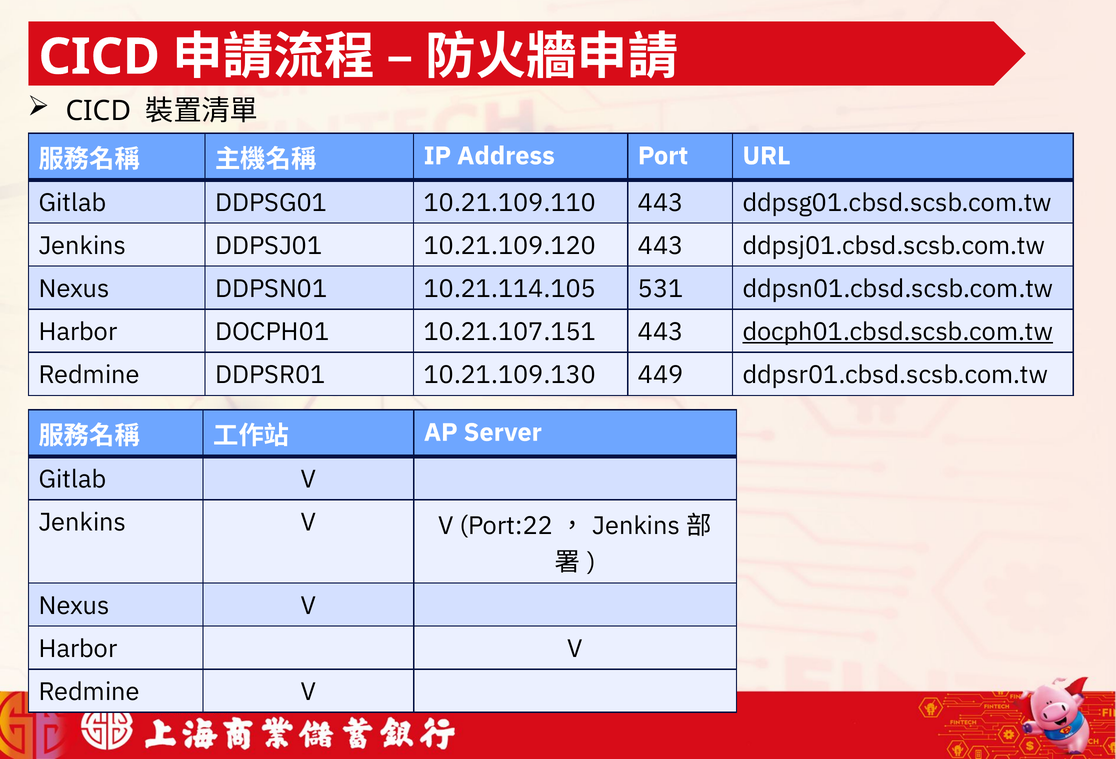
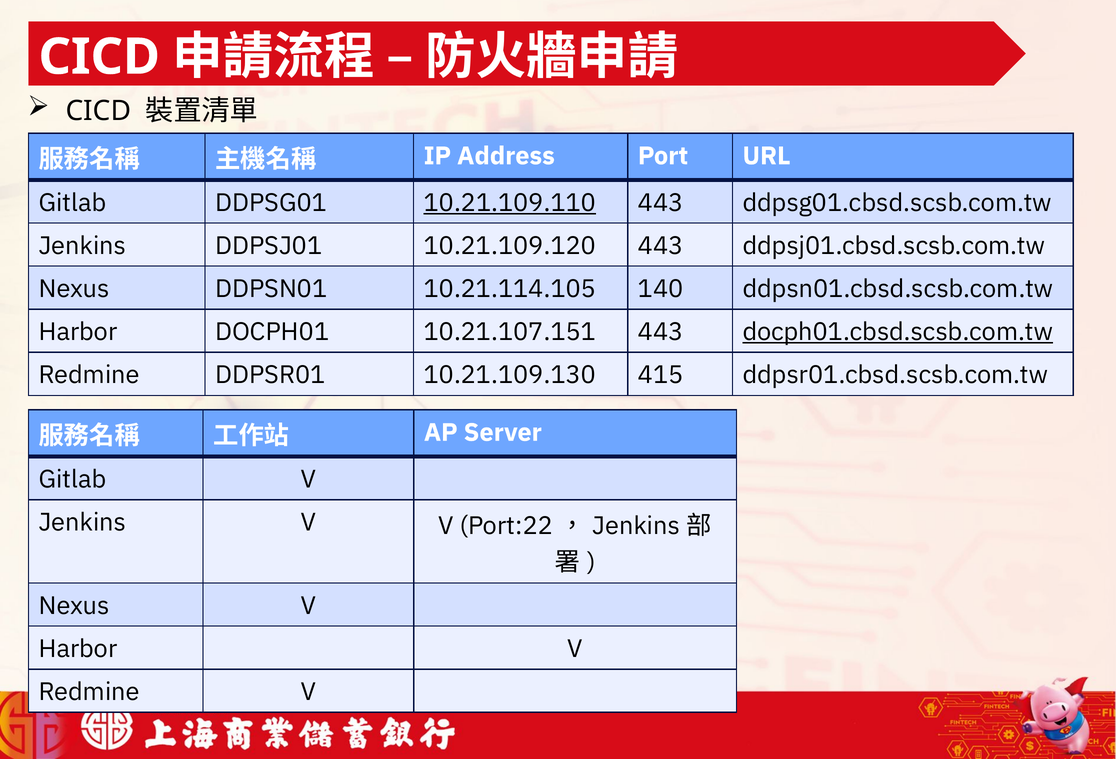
10.21.109.110 underline: none -> present (510, 203)
531: 531 -> 140 (661, 289)
449: 449 -> 415 (661, 375)
